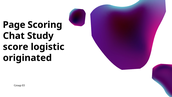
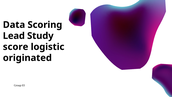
Page: Page -> Data (14, 25)
Chat: Chat -> Lead (14, 36)
